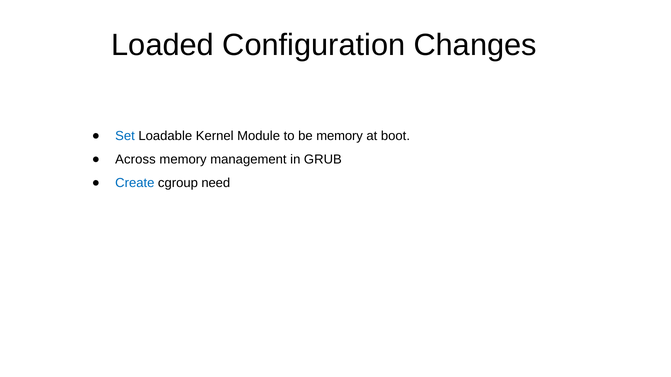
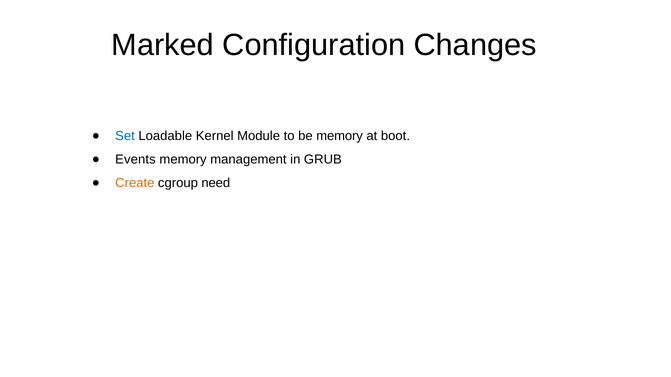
Loaded: Loaded -> Marked (163, 45)
Across: Across -> Events (135, 160)
Create colour: blue -> orange (135, 183)
